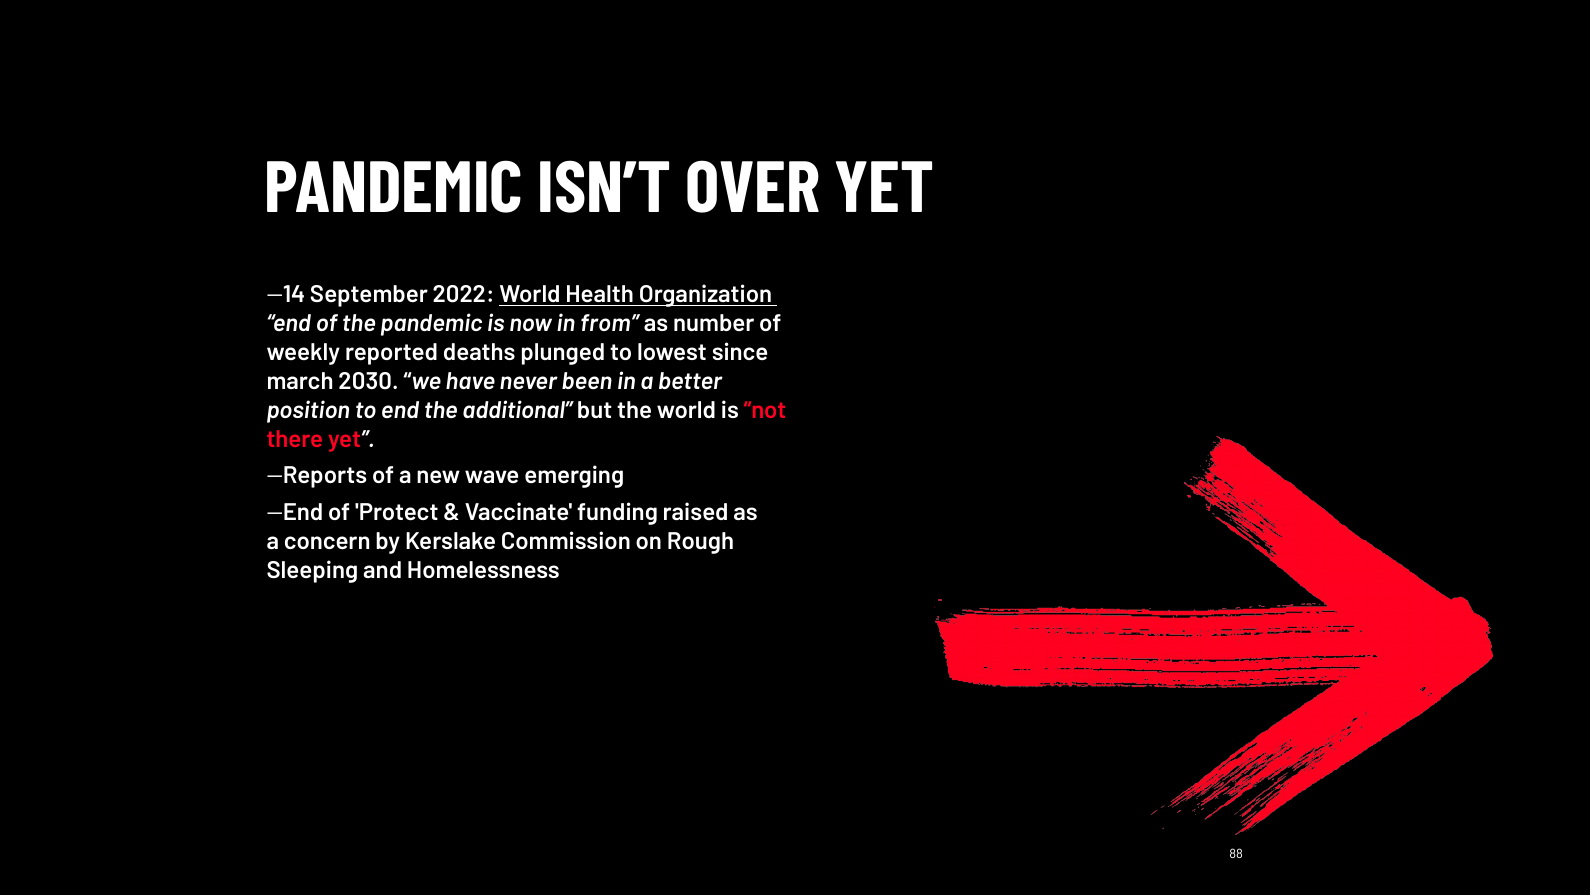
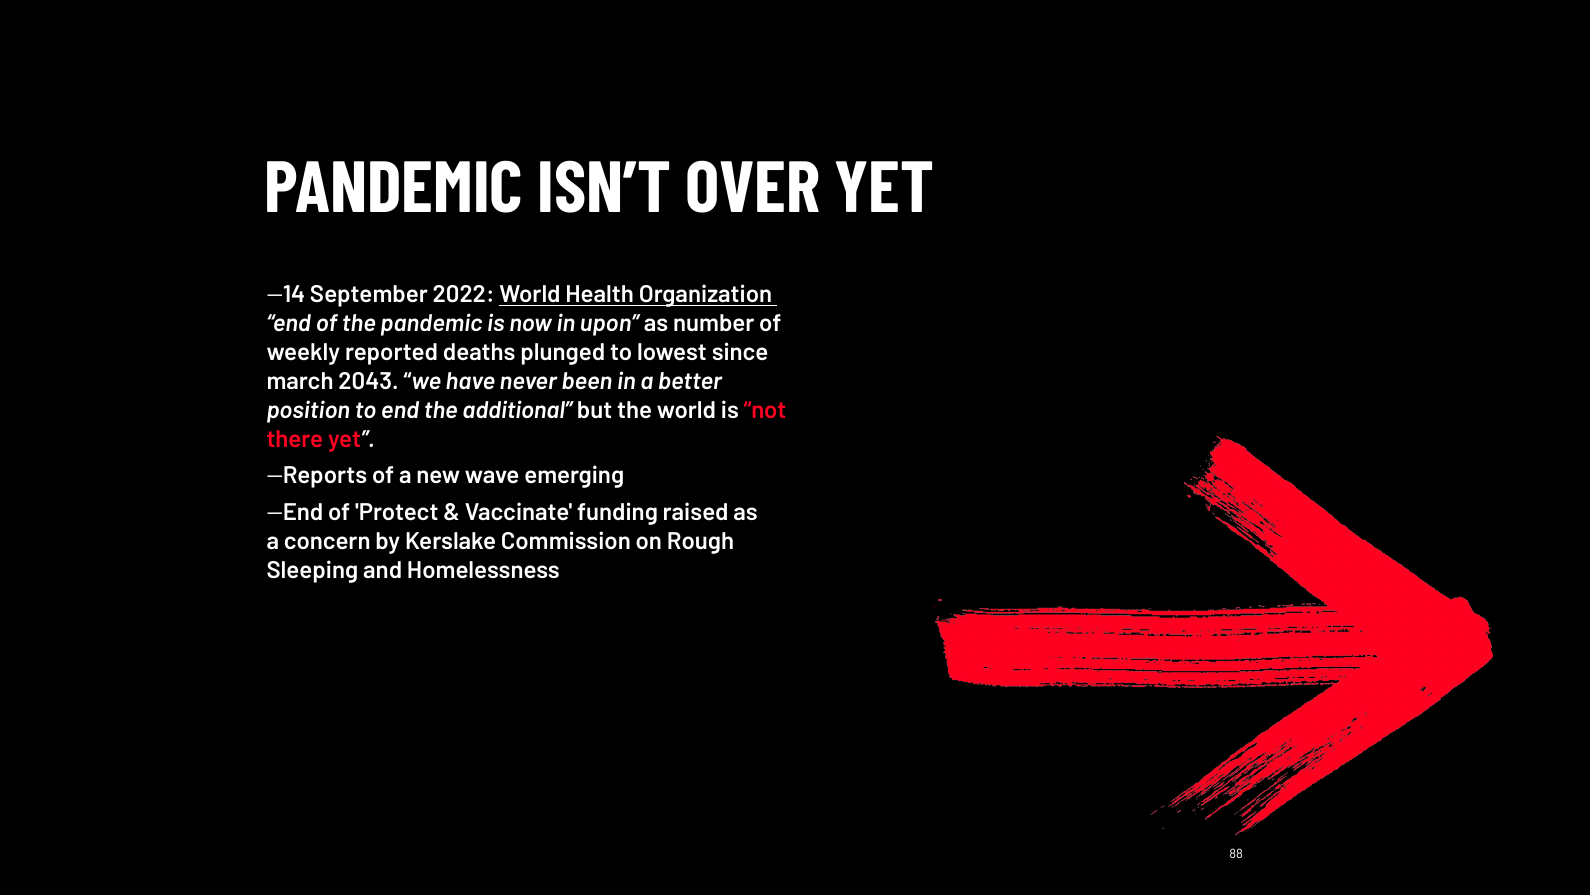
from: from -> upon (610, 323)
2030: 2030 -> 2043 (369, 381)
